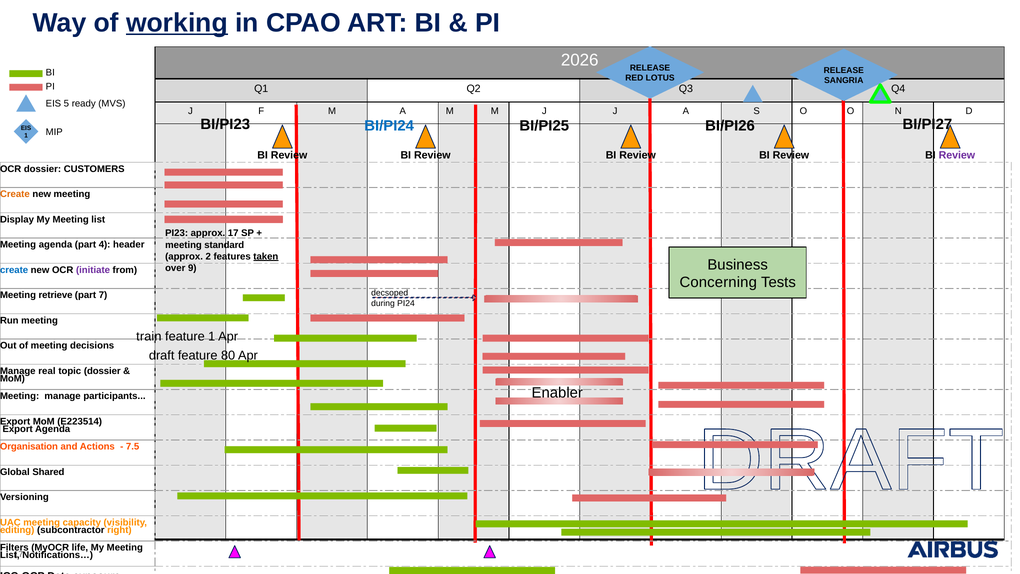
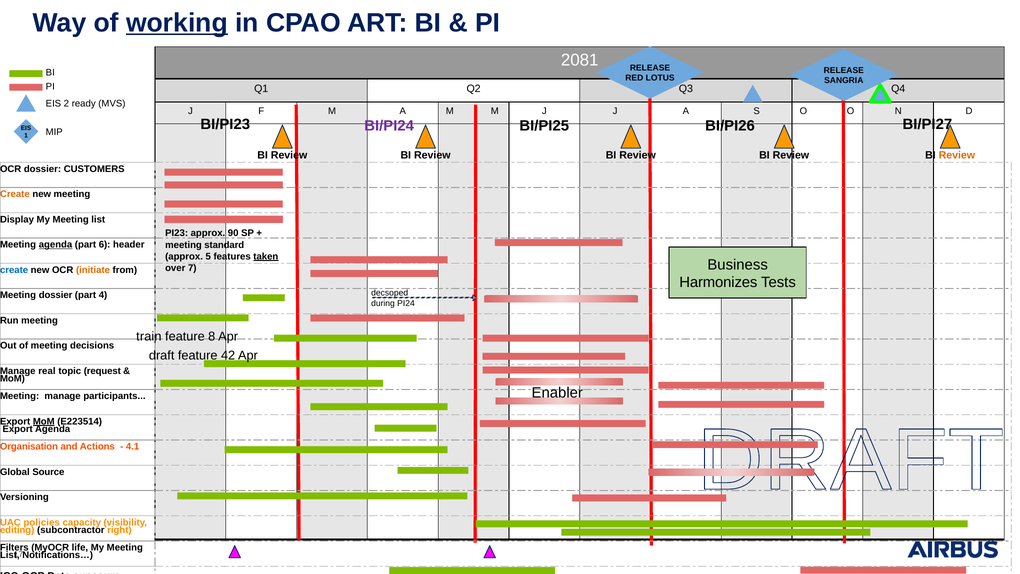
2026: 2026 -> 2081 (580, 60)
5: 5 -> 2 (66, 104)
BI/PI24 colour: blue -> purple (389, 126)
Review colour: purple -> orange (957, 155)
approx 17: 17 -> 90 (233, 233)
agenda underline: none -> present (56, 244)
4: 4 -> 6 (105, 244)
2: 2 -> 5 (208, 256)
9: 9 -> 7 (192, 268)
initiate colour: purple -> orange (93, 270)
Concerning: Concerning -> Harmonizes (718, 282)
Meeting retrieve: retrieve -> dossier (56, 295)
7: 7 -> 4 (103, 295)
feature 1: 1 -> 8 (212, 336)
80: 80 -> 42 (228, 356)
topic dossier: dossier -> request (102, 371)
MoM underline: none -> present (44, 421)
7.5: 7.5 -> 4.1 (133, 446)
Shared: Shared -> Source (48, 472)
UAC meeting: meeting -> policies (42, 522)
